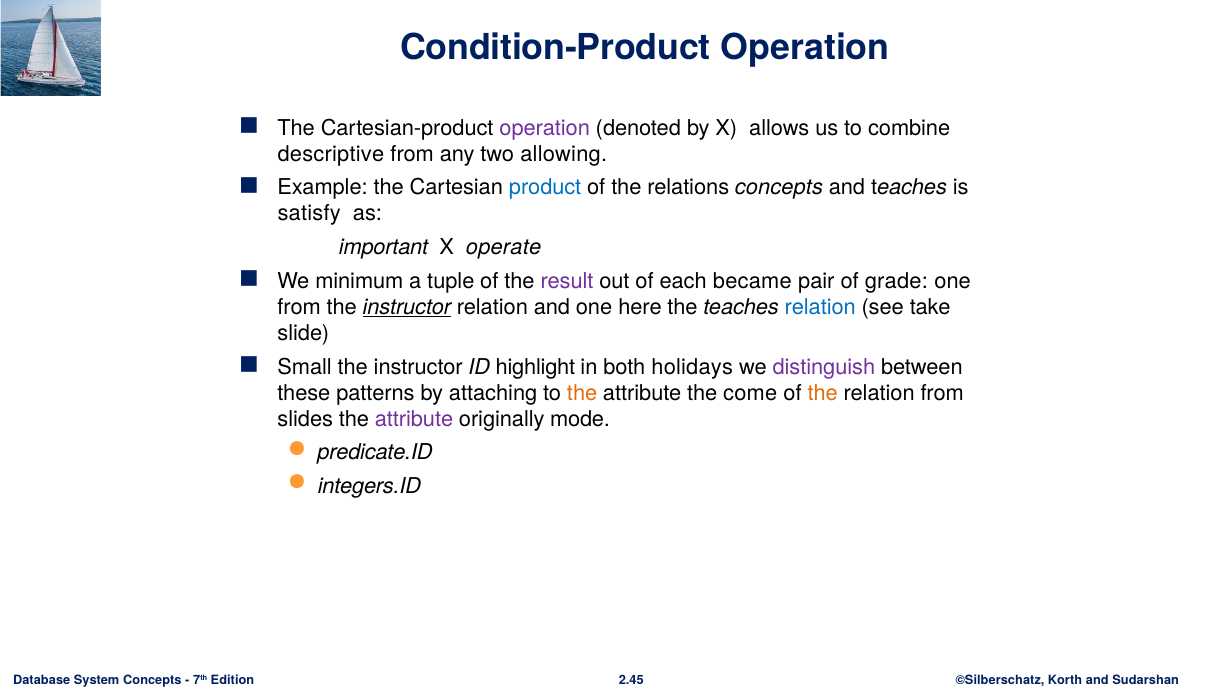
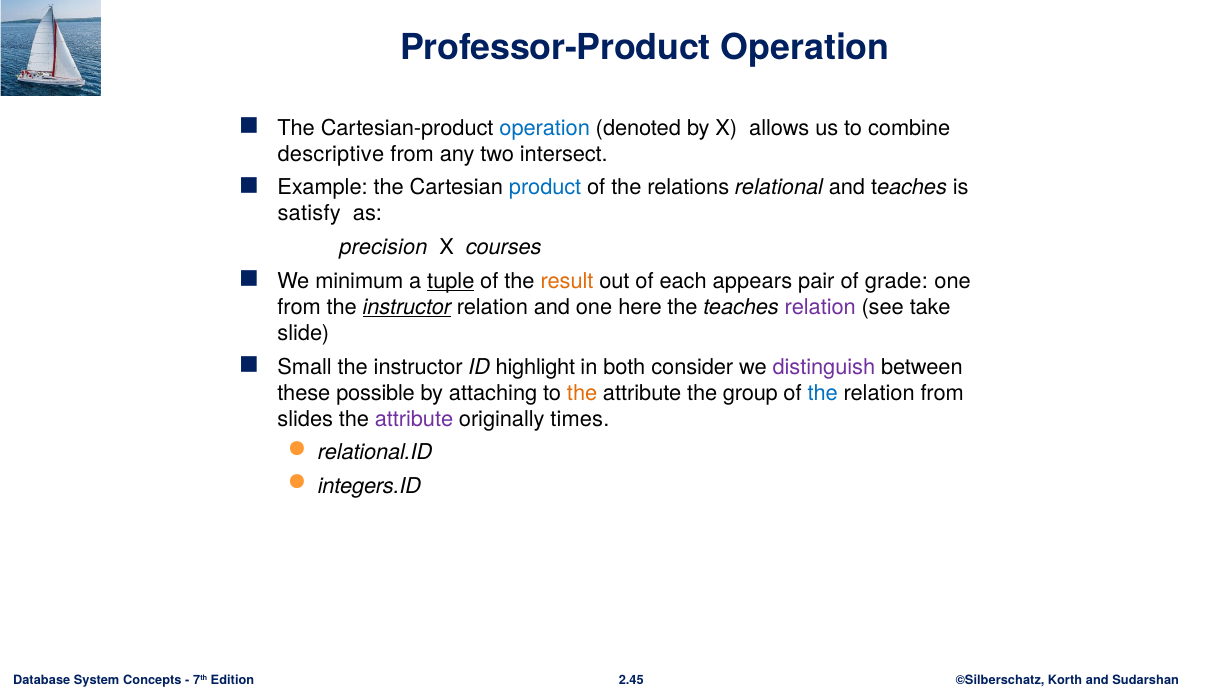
Condition-Product: Condition-Product -> Professor-Product (556, 48)
operation colour: purple -> blue (545, 128)
allowing: allowing -> intersect (564, 154)
relations concepts: concepts -> relational (779, 188)
important: important -> precision (383, 247)
operate: operate -> courses (504, 247)
tuple underline: none -> present (451, 281)
result colour: purple -> orange (567, 281)
became: became -> appears (752, 281)
relation colour: blue -> purple (820, 307)
holidays: holidays -> consider (692, 367)
patterns: patterns -> possible (376, 393)
come: come -> group (750, 393)
the colour: orange -> blue (823, 393)
mode: mode -> times (580, 419)
predicate.ID: predicate.ID -> relational.ID (375, 453)
